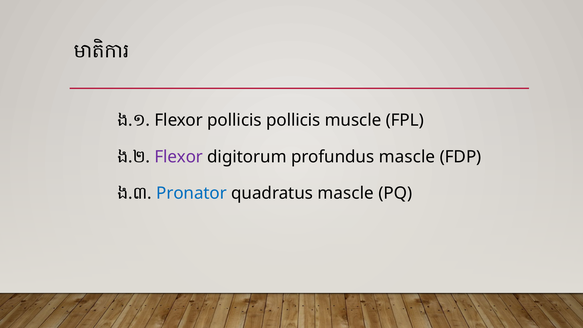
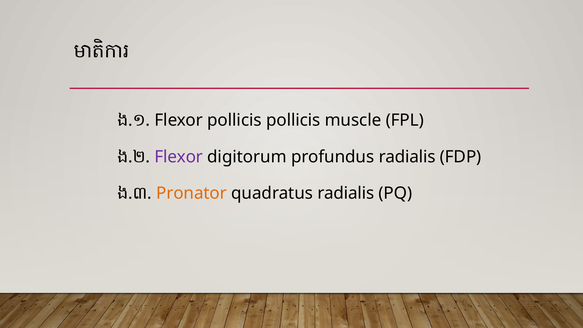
profundus mascle: mascle -> radialis (407, 157)
Pronator colour: blue -> orange (192, 193)
quadratus mascle: mascle -> radialis (346, 193)
